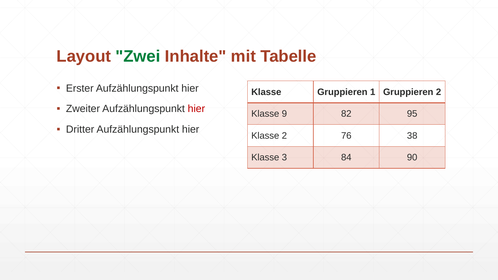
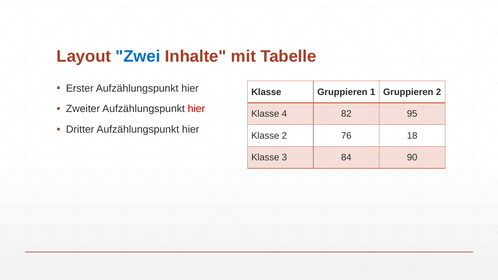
Zwei colour: green -> blue (138, 56)
9: 9 -> 4 (284, 114)
38: 38 -> 18 (412, 136)
